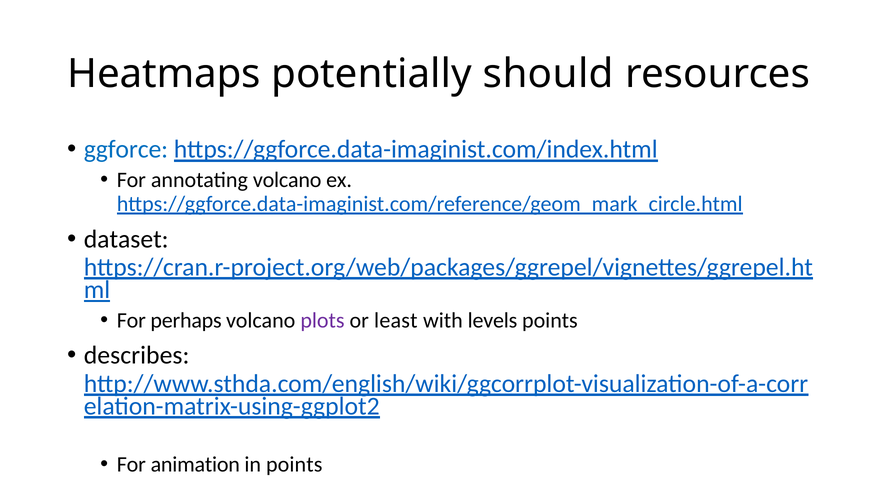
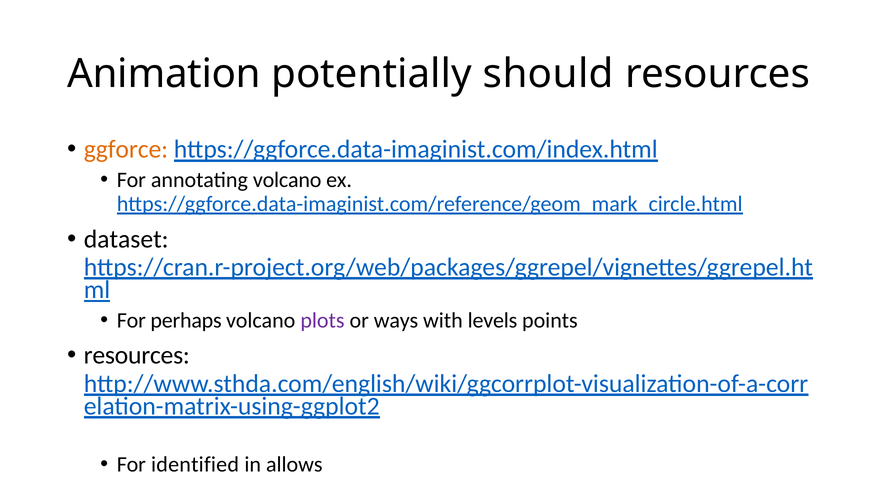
Heatmaps: Heatmaps -> Animation (164, 74)
ggforce colour: blue -> orange (126, 150)
least: least -> ways (396, 321)
describes: describes -> resources (137, 355)
animation: animation -> identified (195, 465)
in points: points -> allows (294, 465)
